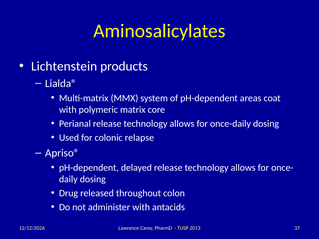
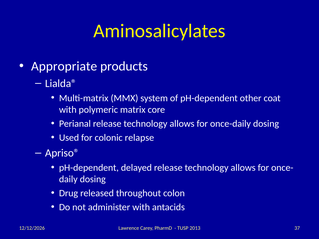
Lichtenstein: Lichtenstein -> Appropriate (64, 66)
areas: areas -> other (251, 98)
